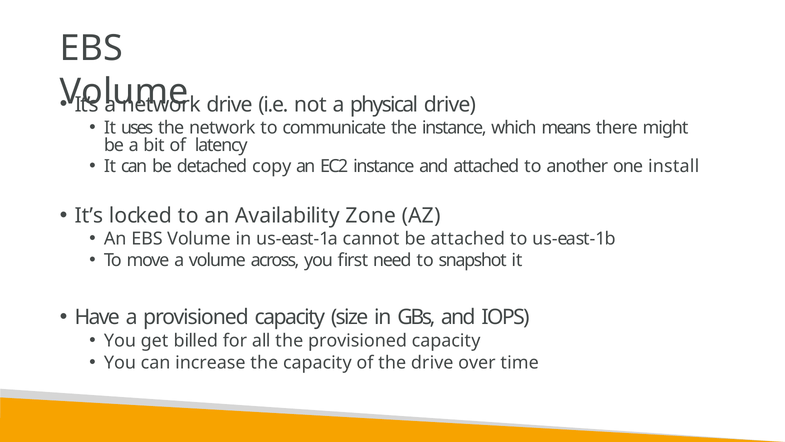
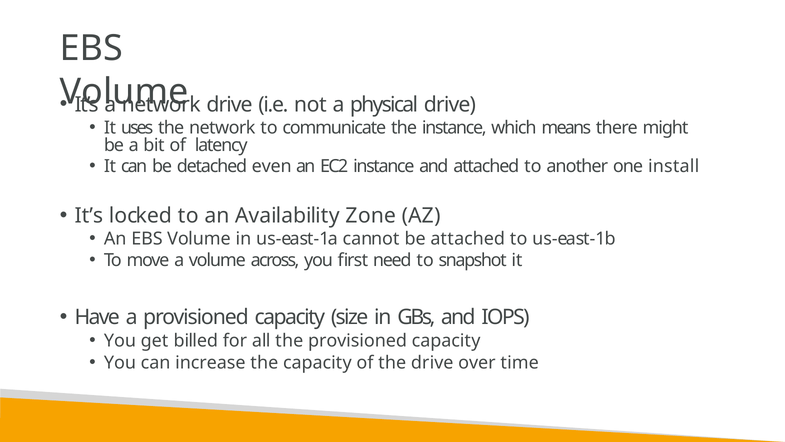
copy: copy -> even (272, 166)
